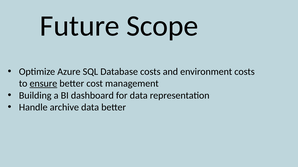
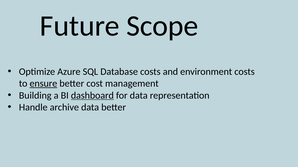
dashboard underline: none -> present (92, 96)
